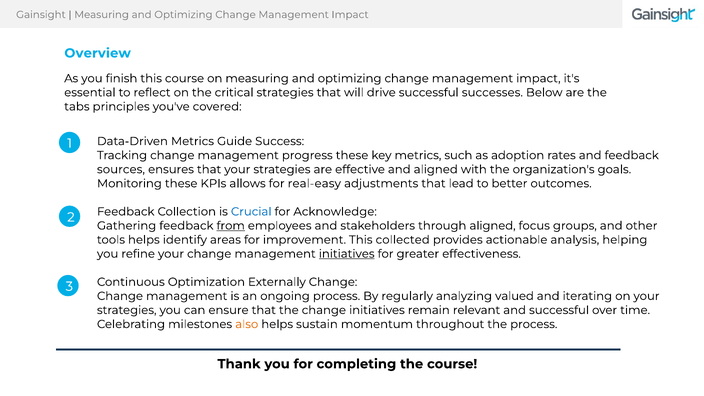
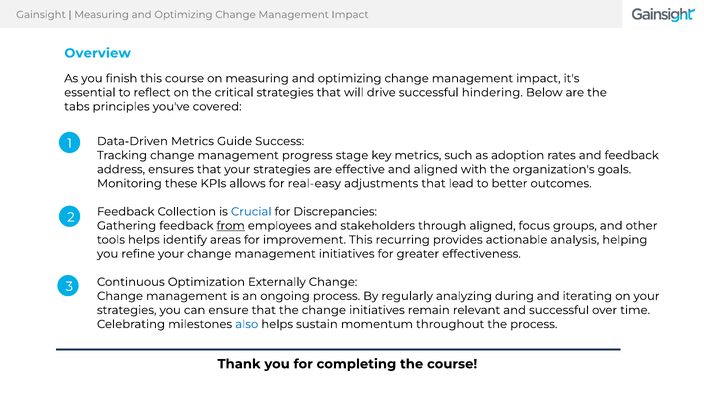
successes: successes -> hindering (492, 93)
progress these: these -> stage (352, 155)
sources: sources -> address (121, 169)
Acknowledge: Acknowledge -> Discrepancies (335, 212)
collected: collected -> recurring (403, 240)
initiatives underline: present -> none (347, 254)
valued: valued -> during (514, 296)
also colour: orange -> blue (247, 324)
